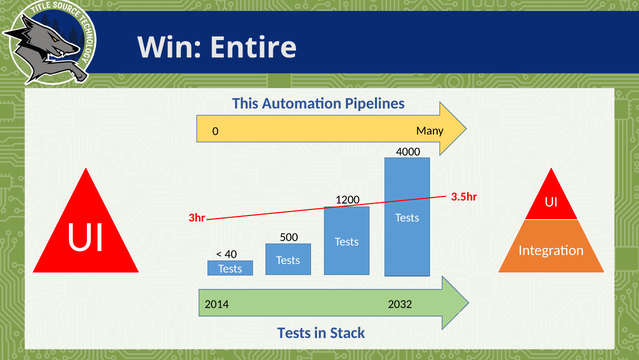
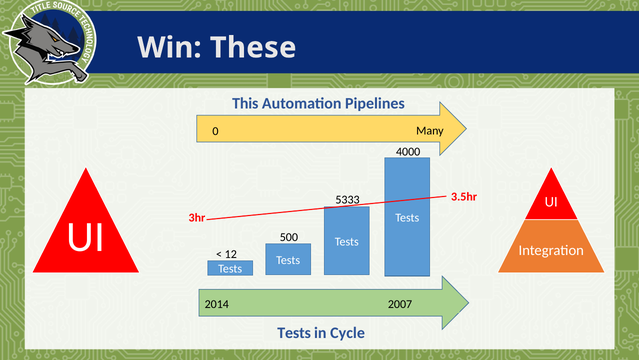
Entire: Entire -> These (253, 48)
1200: 1200 -> 5333 (348, 199)
40: 40 -> 12 (231, 254)
2032: 2032 -> 2007 (400, 304)
Stack: Stack -> Cycle (348, 333)
